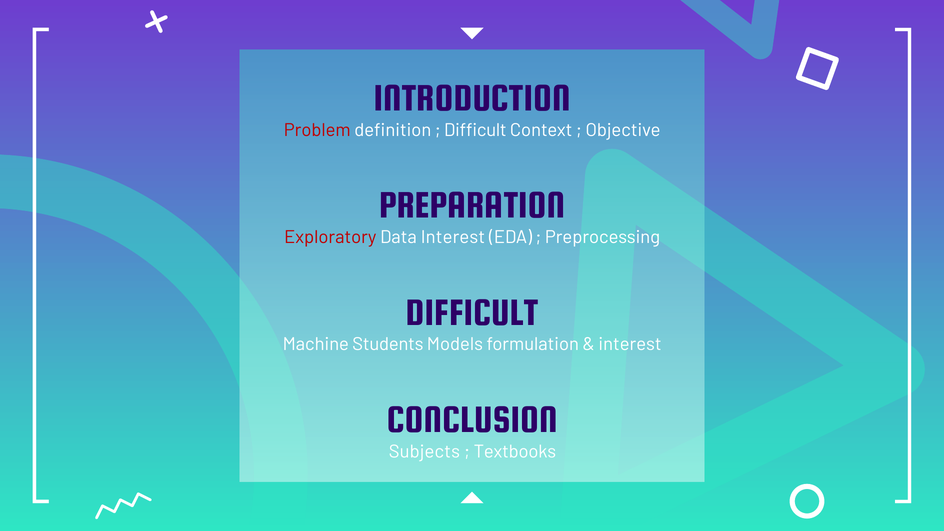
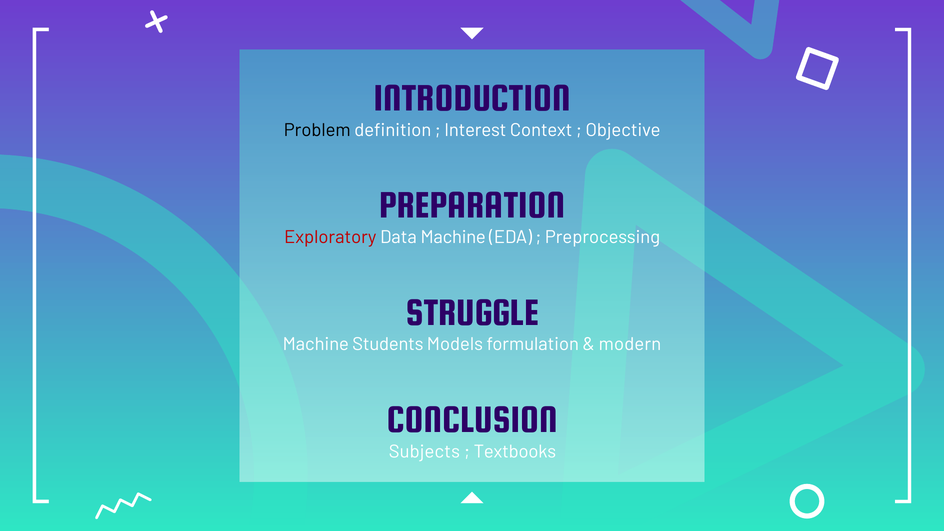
Problem colour: red -> black (317, 130)
Difficult: Difficult -> Interest (475, 130)
Data Interest: Interest -> Machine (453, 237)
DIFFICULT: DIFFICULT -> STRUGGLE (472, 312)
interest: interest -> modern (630, 344)
